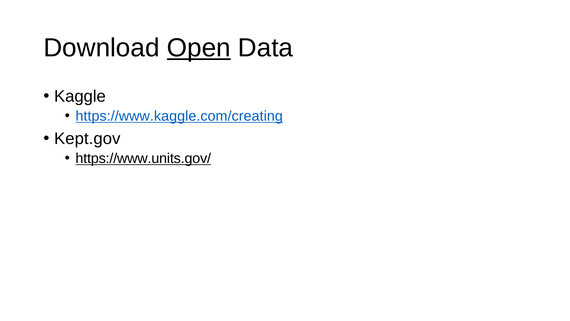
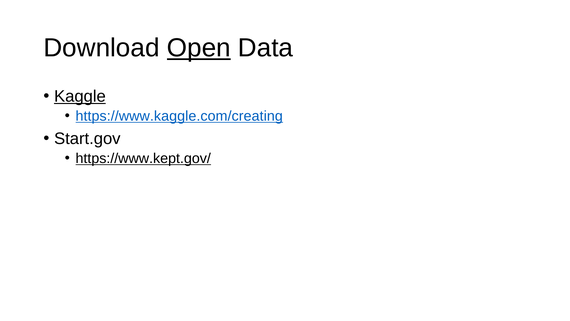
Kaggle underline: none -> present (80, 96)
Kept.gov: Kept.gov -> Start.gov (87, 139)
https://www.units.gov/: https://www.units.gov/ -> https://www.kept.gov/ (143, 158)
